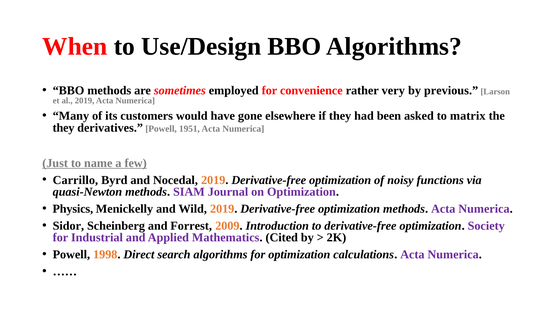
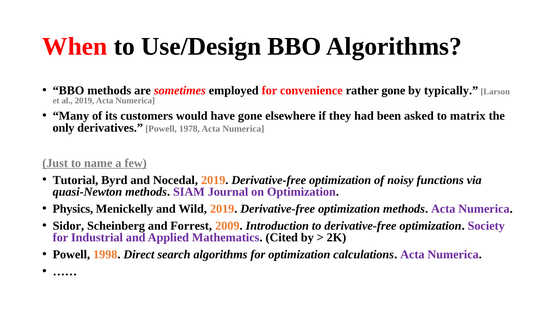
rather very: very -> gone (393, 91)
previous: previous -> typically (451, 91)
they: they -> only (64, 128)
1951: 1951 -> 1978 (189, 129)
Carrillo: Carrillo -> Tutorial (75, 180)
